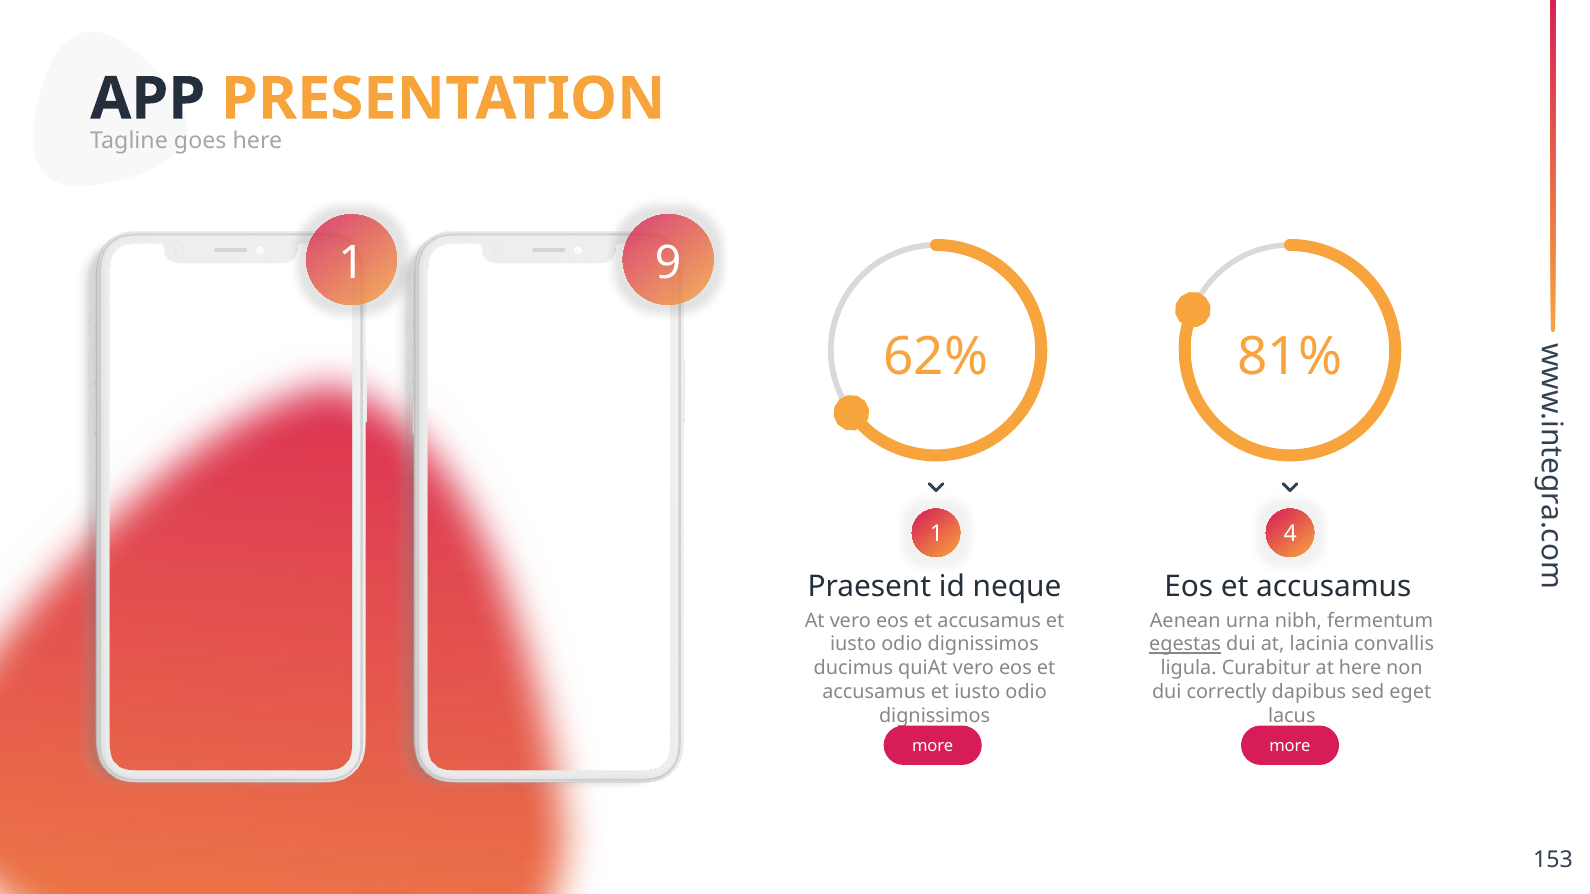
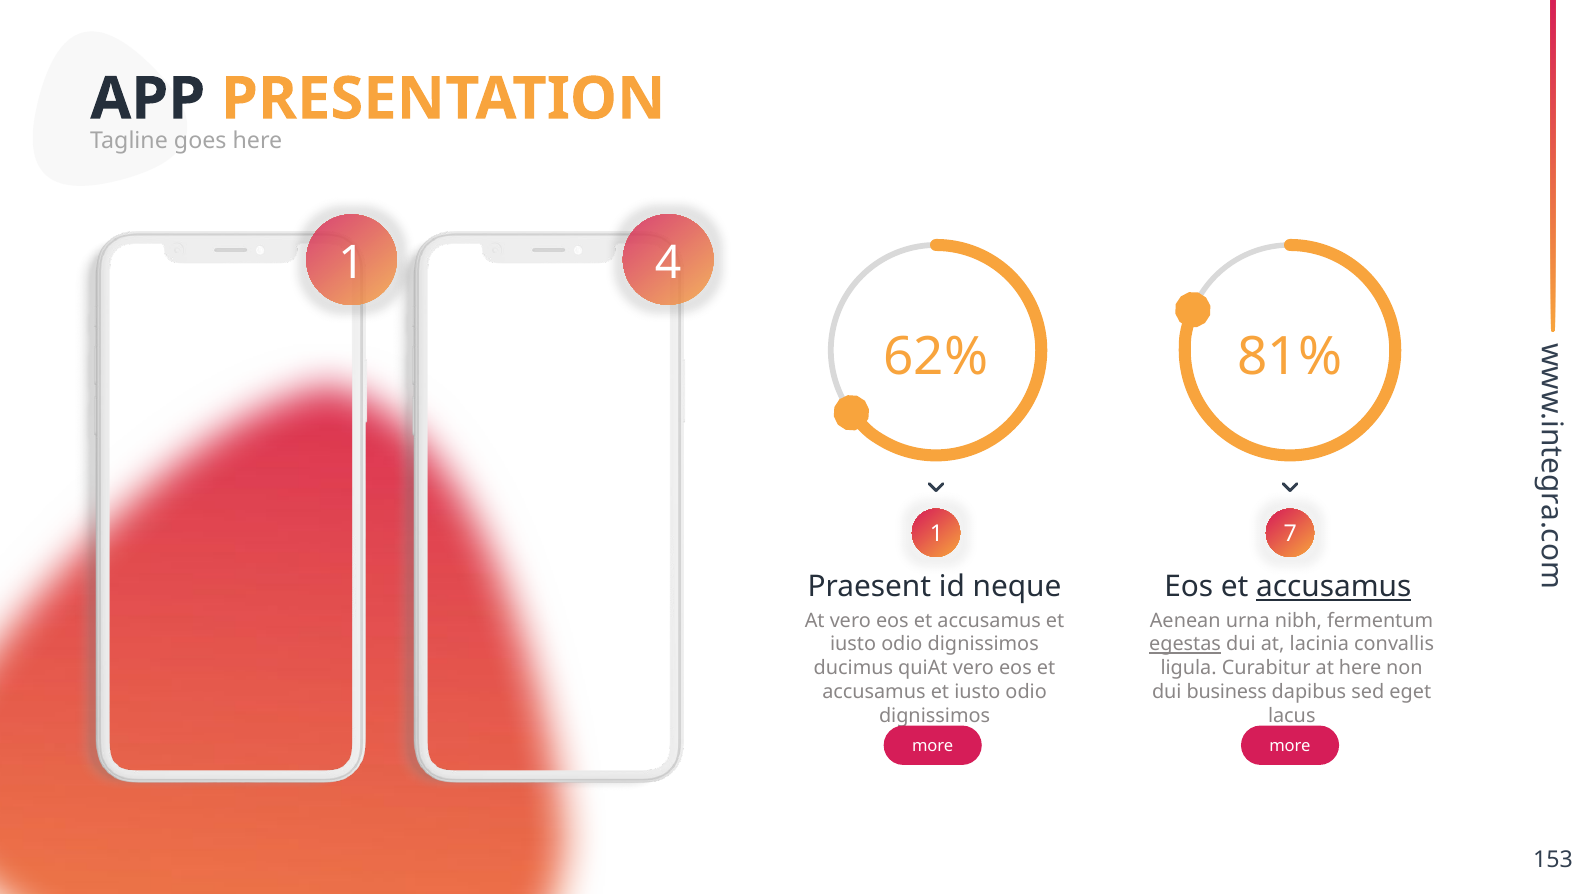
9: 9 -> 4 (668, 263)
4: 4 -> 7 (1290, 534)
accusamus underline: none -> present (1334, 587)
correctly: correctly -> business (1227, 692)
